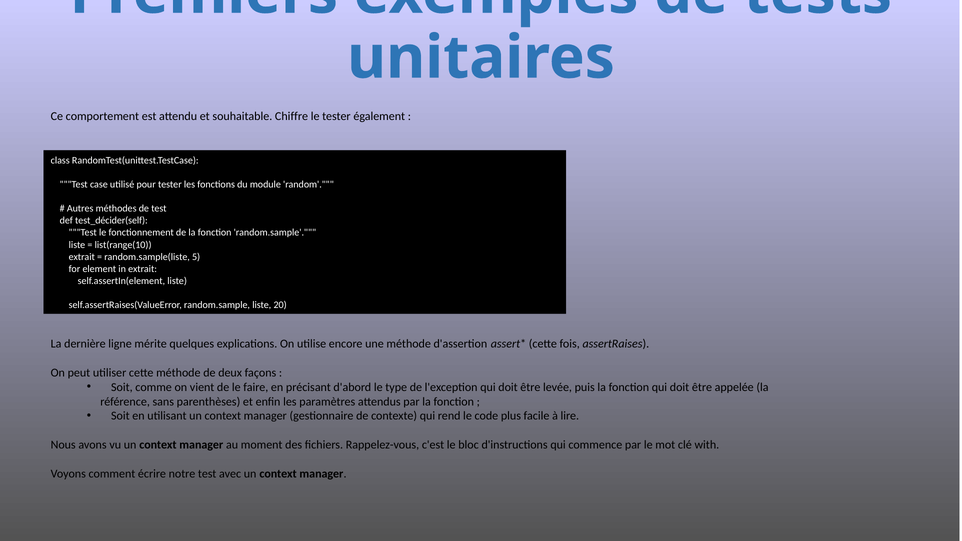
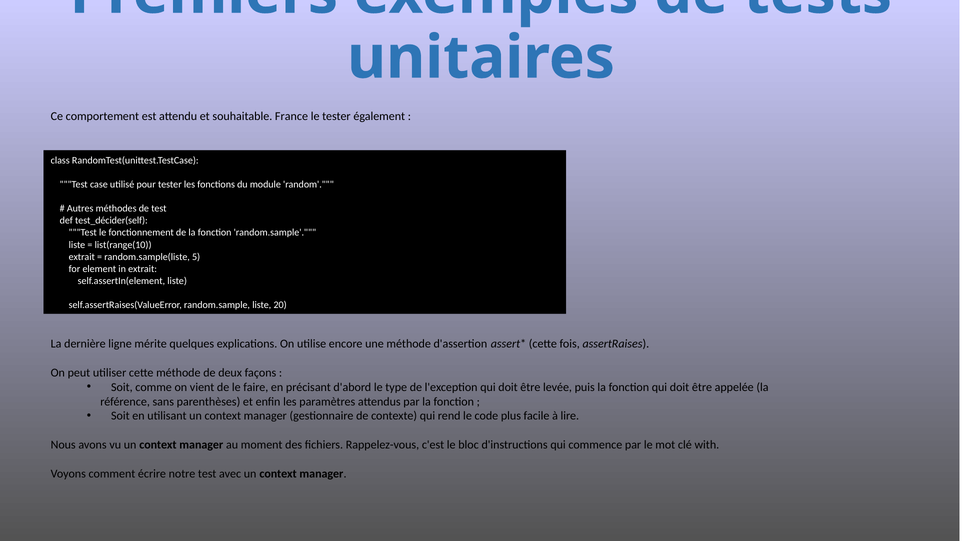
Chiffre: Chiffre -> France (292, 116)
